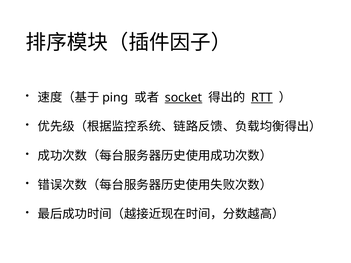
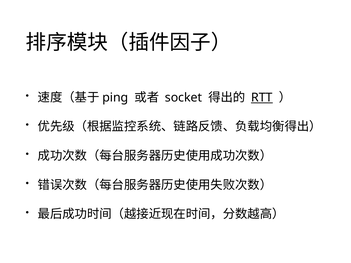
socket underline: present -> none (184, 98)
